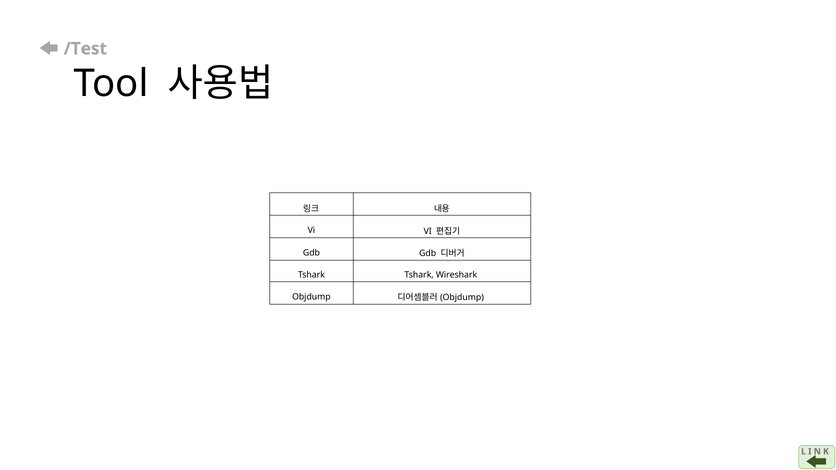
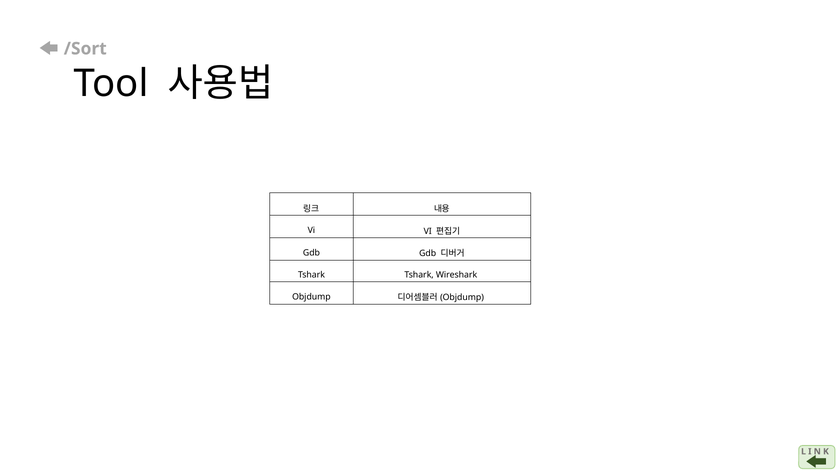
/Test: /Test -> /Sort (85, 49)
